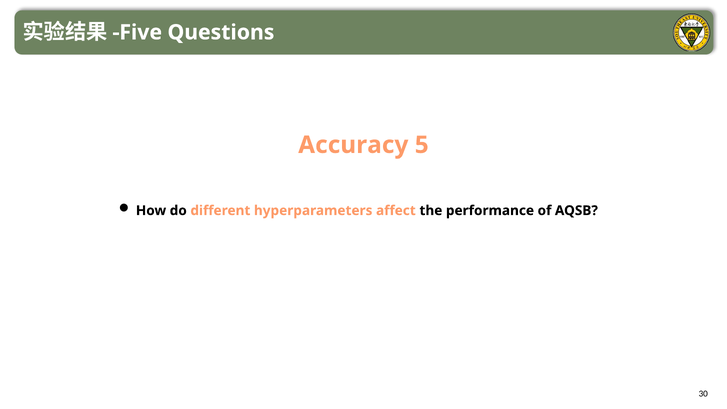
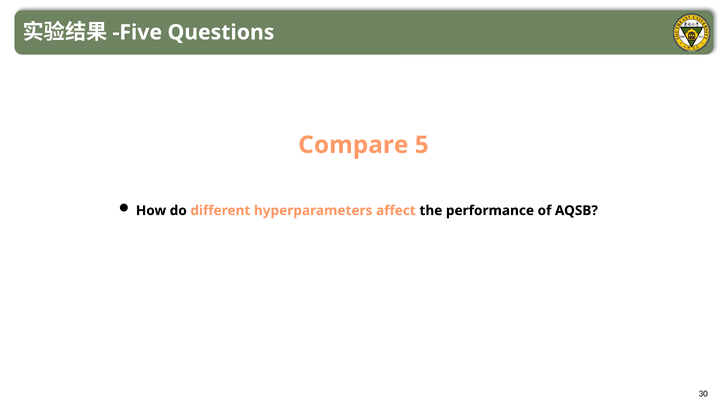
Accuracy: Accuracy -> Compare (353, 145)
